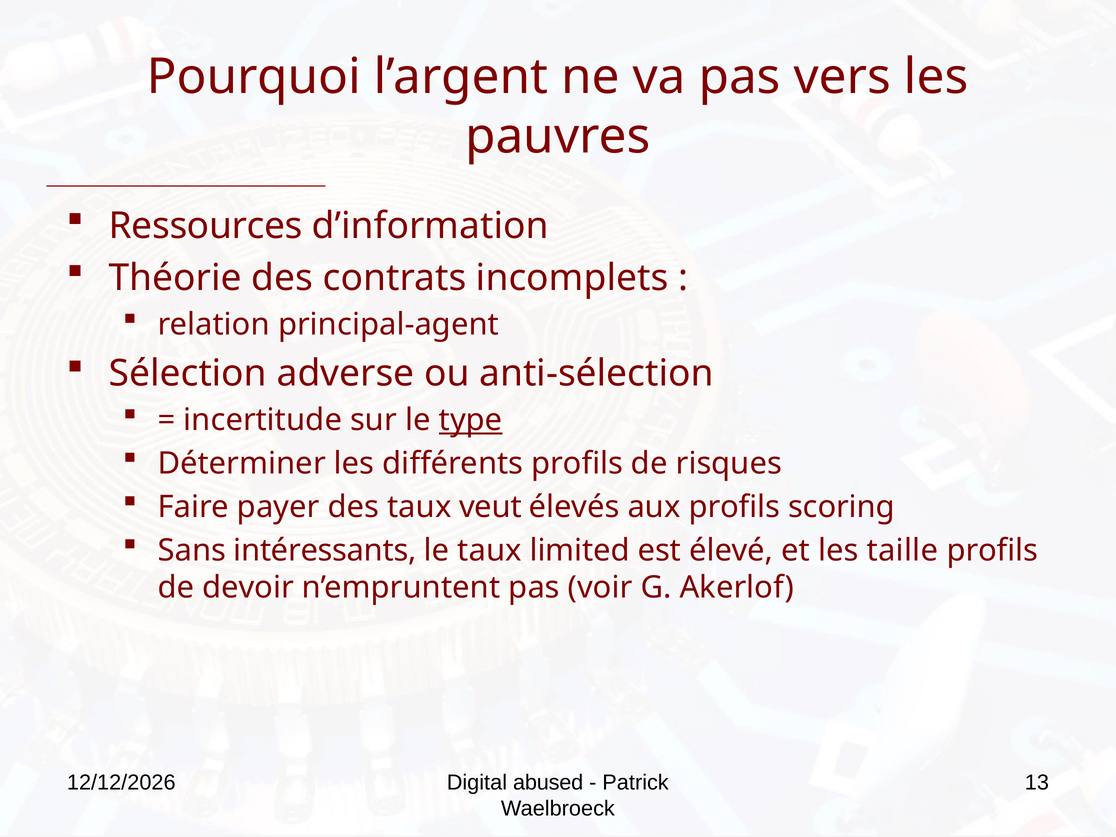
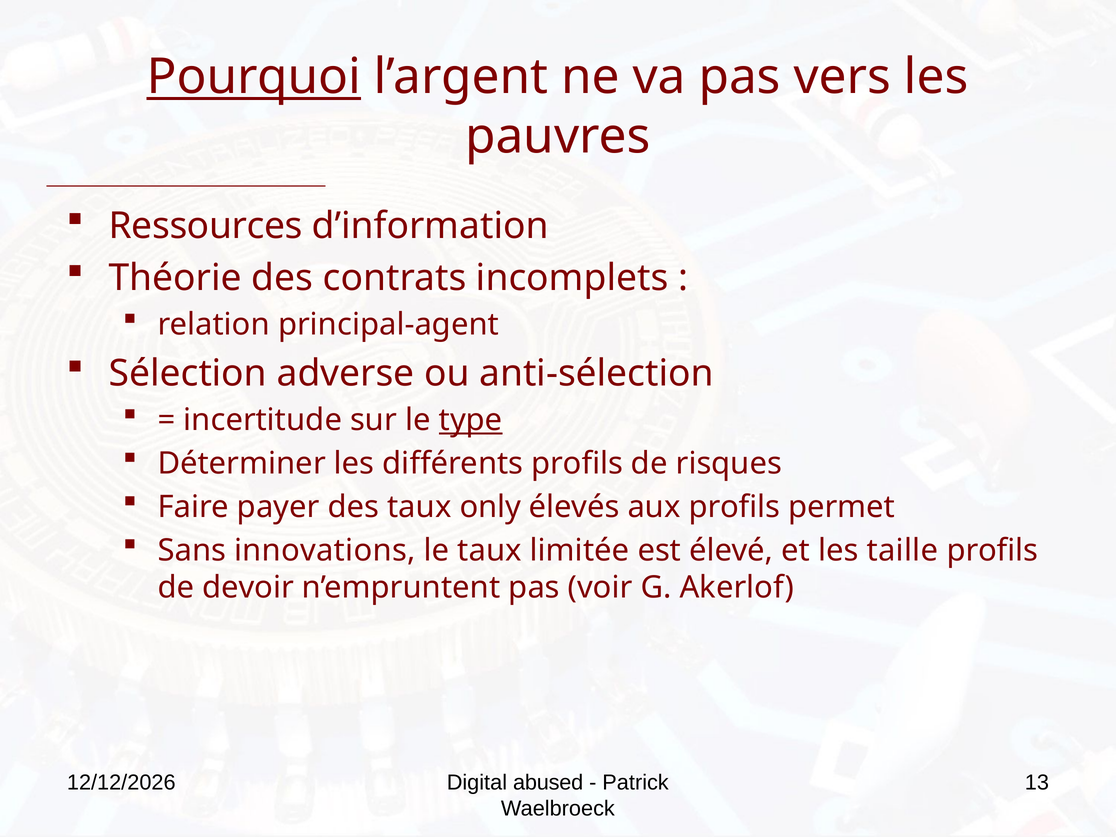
Pourquoi underline: none -> present (254, 77)
veut: veut -> only (490, 507)
scoring: scoring -> permet (842, 507)
intéressants: intéressants -> innovations (325, 550)
limited: limited -> limitée (580, 550)
